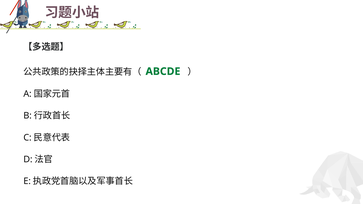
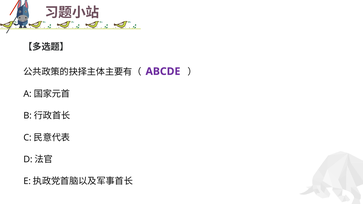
ABCDE colour: green -> purple (163, 72)
